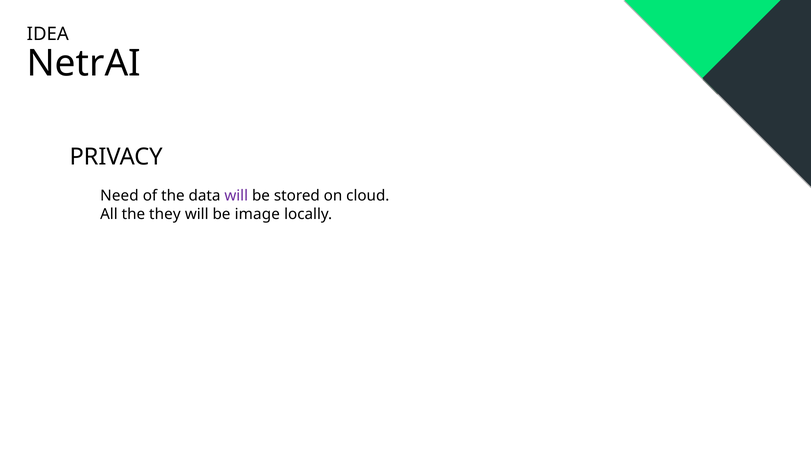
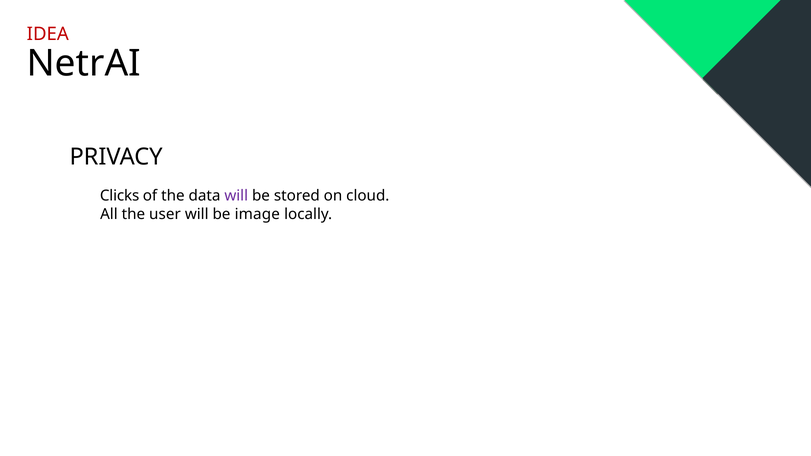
IDEA colour: black -> red (48, 34)
Need: Need -> Clicks (120, 196)
they: they -> user (165, 214)
